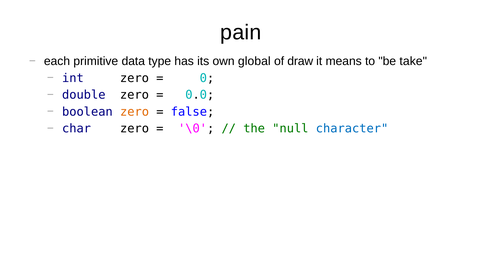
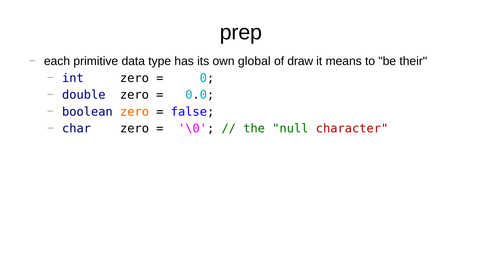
pain: pain -> prep (241, 32)
take: take -> their (413, 61)
character colour: blue -> red (352, 129)
